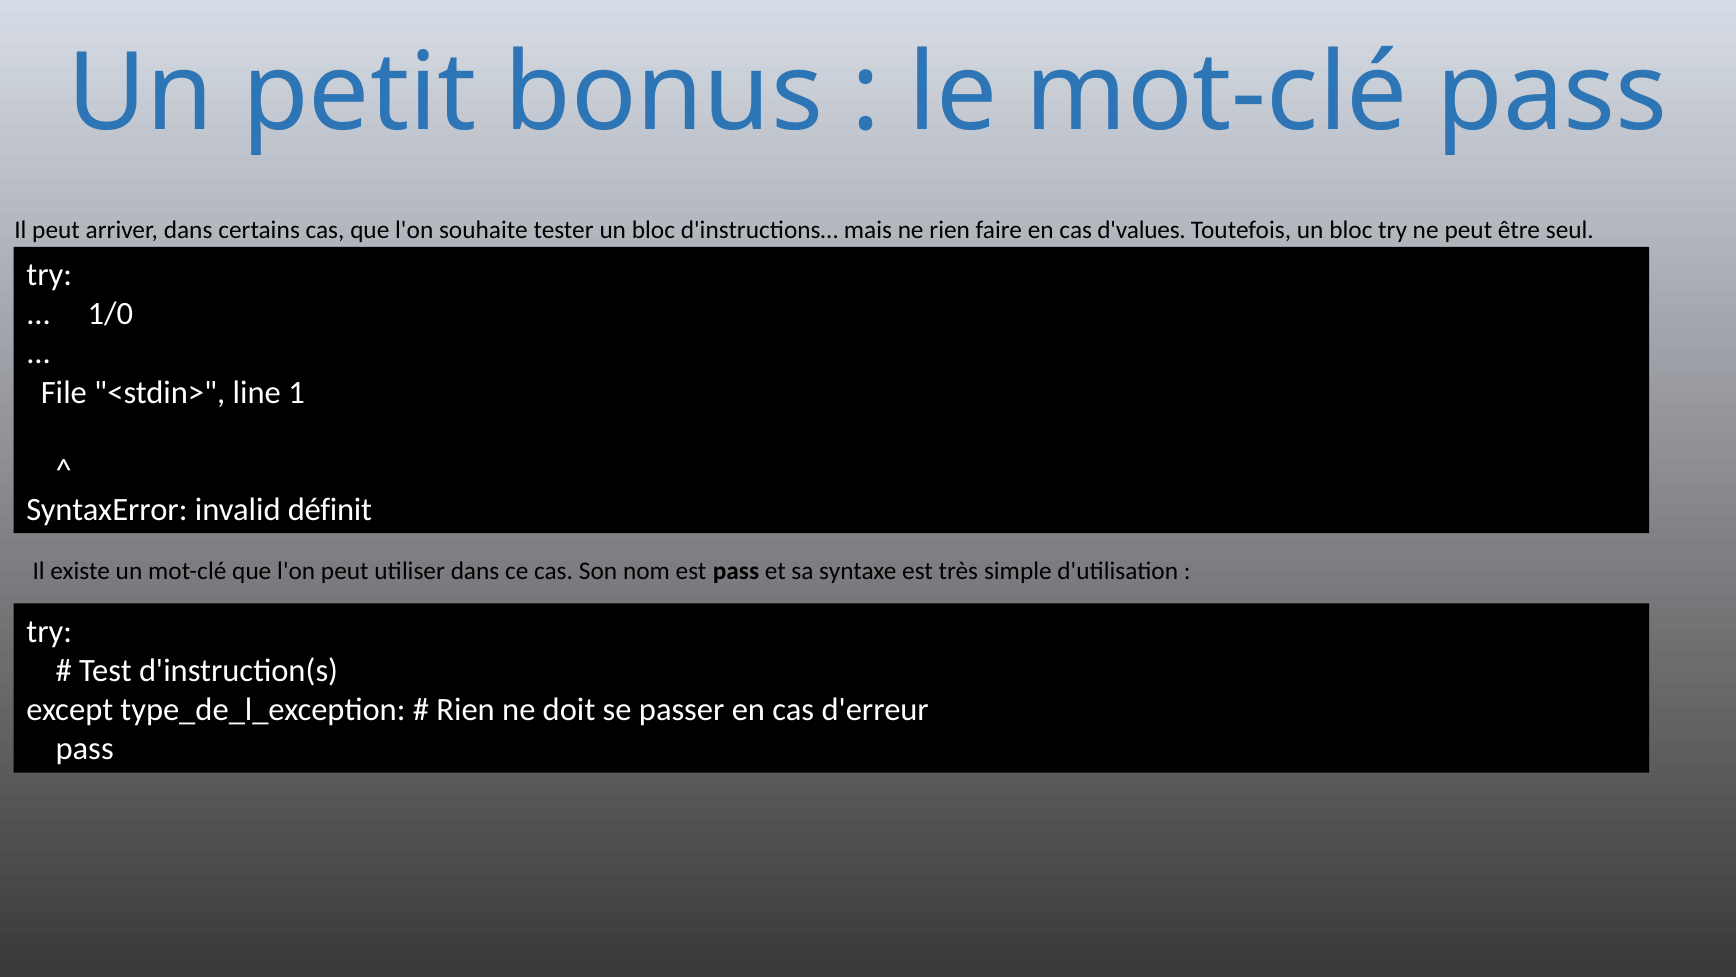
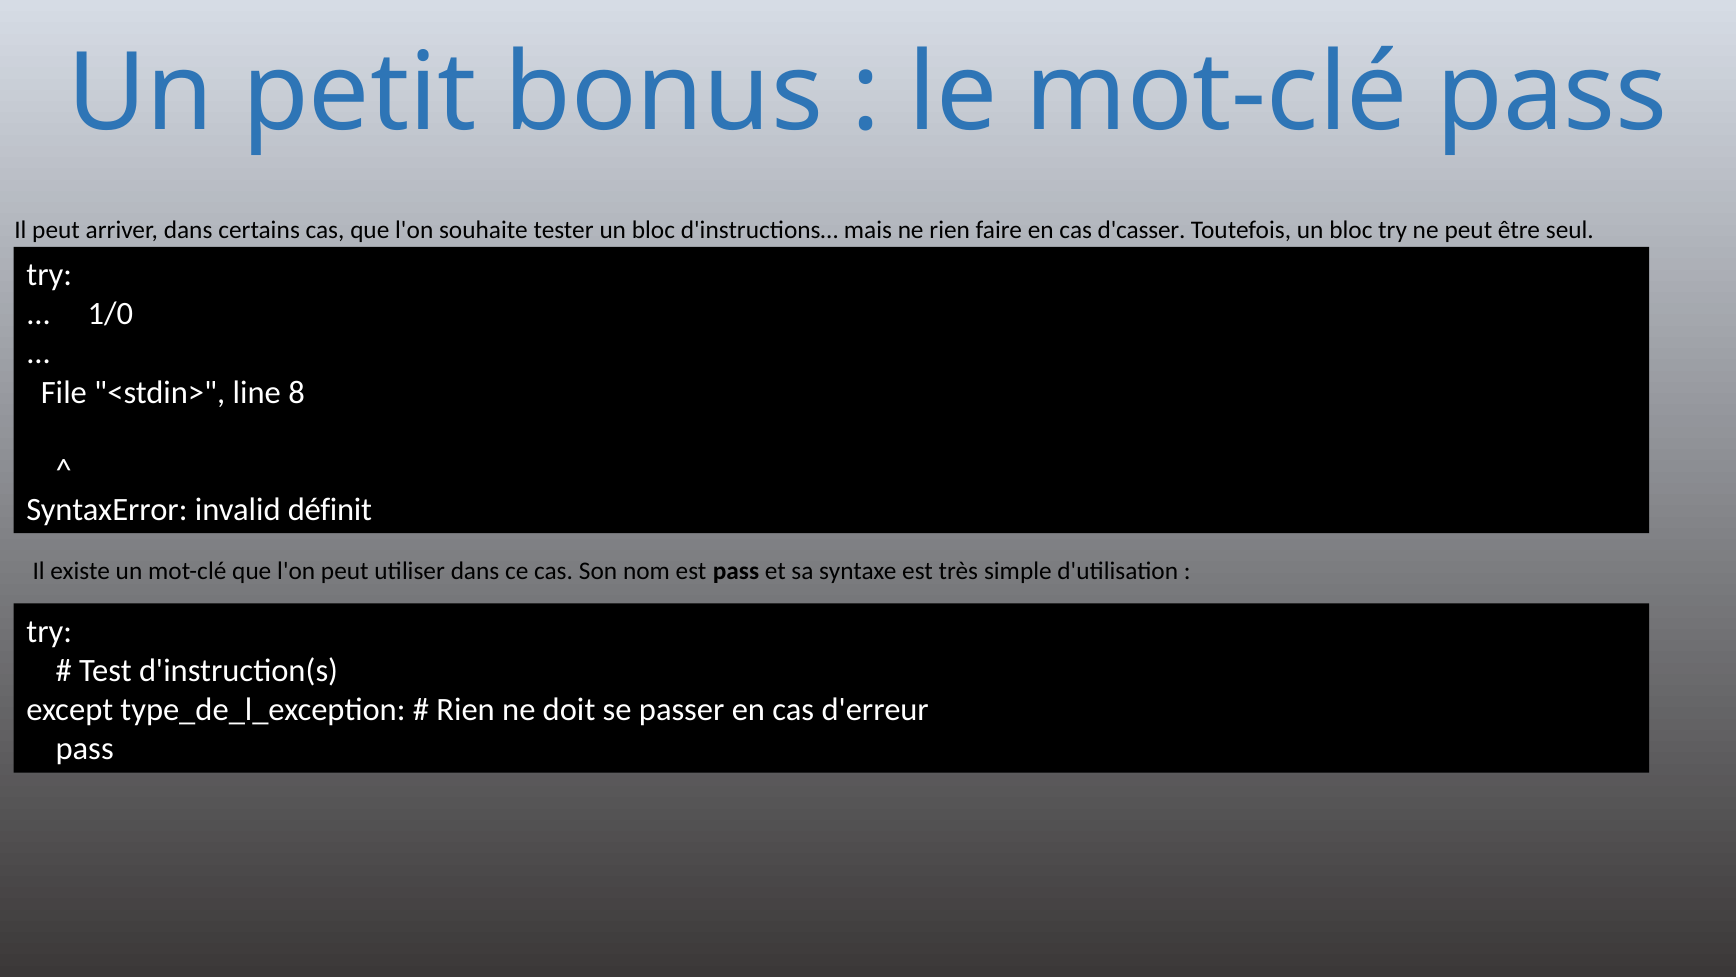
d'values: d'values -> d'casser (1142, 230)
1: 1 -> 8 (297, 392)
